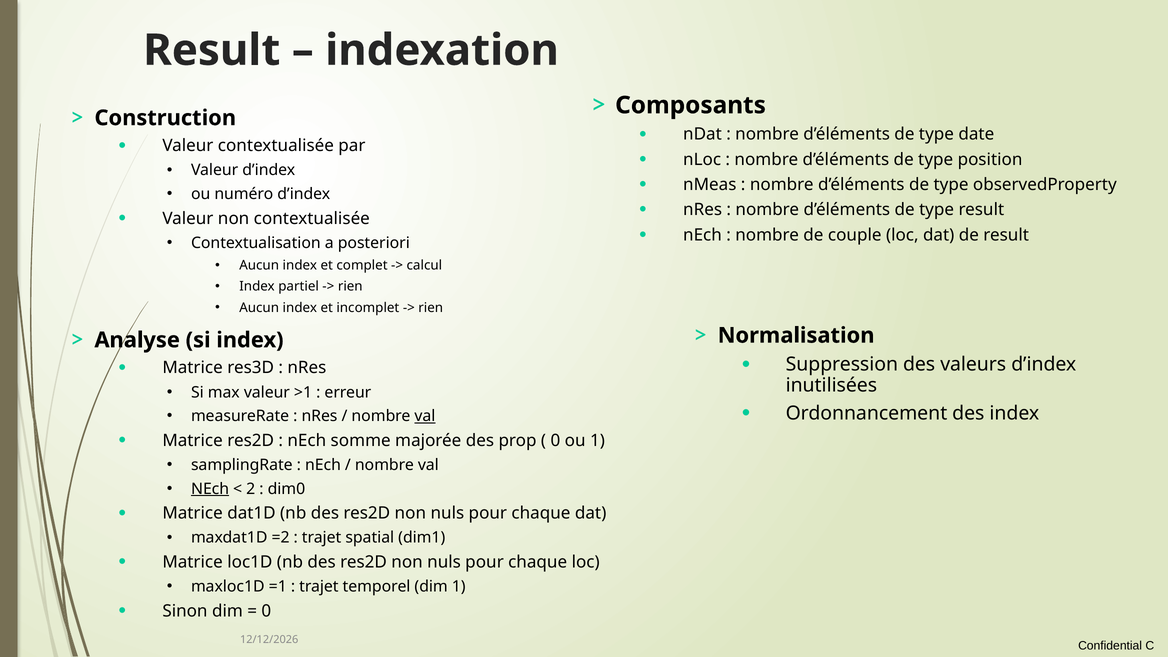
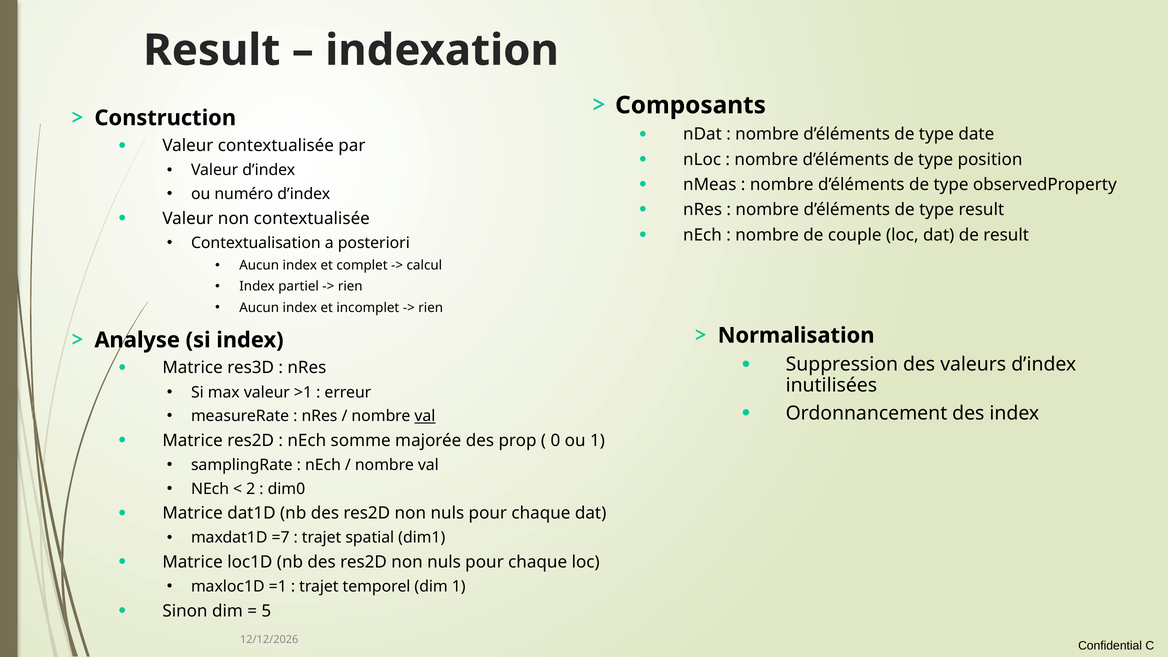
NEch underline: present -> none (210, 489)
=2: =2 -> =7 (281, 538)
0: 0 -> 5 (266, 611)
